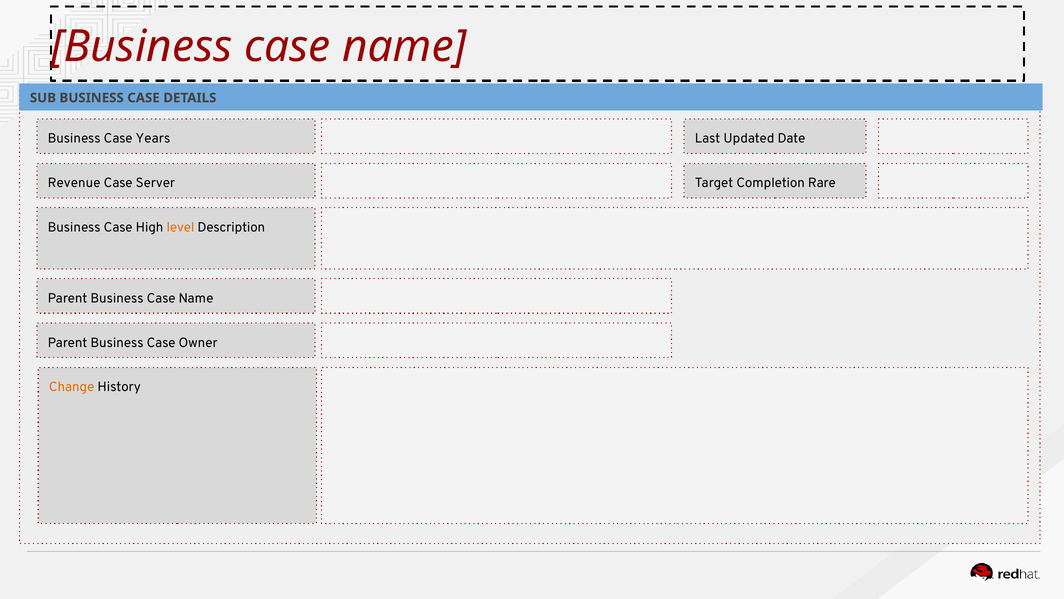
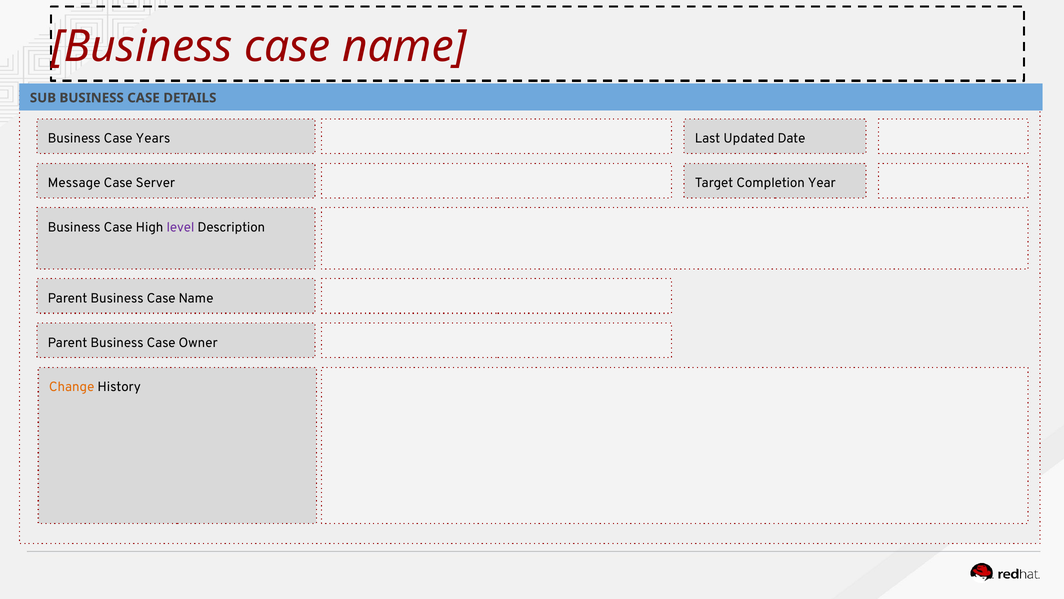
Revenue: Revenue -> Message (74, 183)
Rare: Rare -> Year (822, 183)
level colour: orange -> purple (180, 227)
